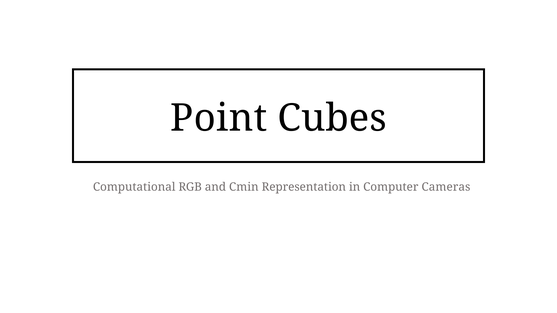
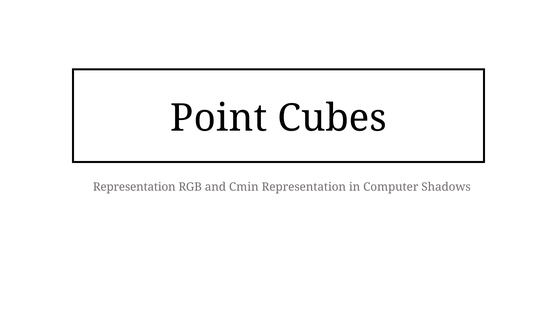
Computational: Computational -> Representation (134, 187)
Cameras: Cameras -> Shadows (446, 187)
